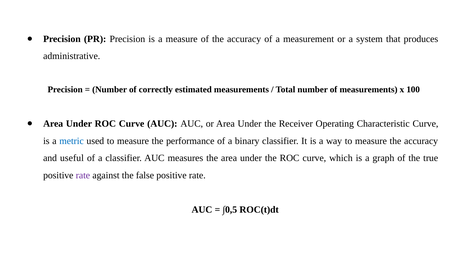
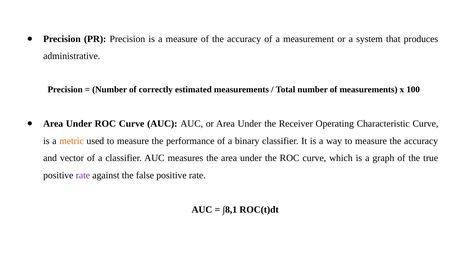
metric colour: blue -> orange (72, 141)
useful: useful -> vector (72, 158)
∫0,5: ∫0,5 -> ∫8,1 (230, 210)
